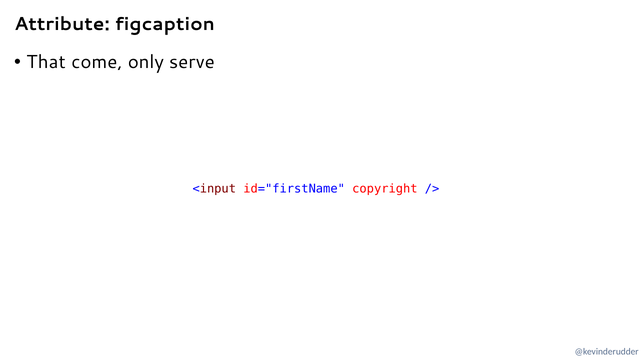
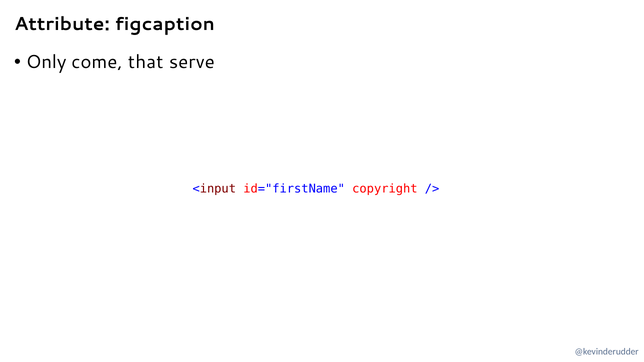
That: That -> Only (46, 62)
only: only -> that (146, 62)
